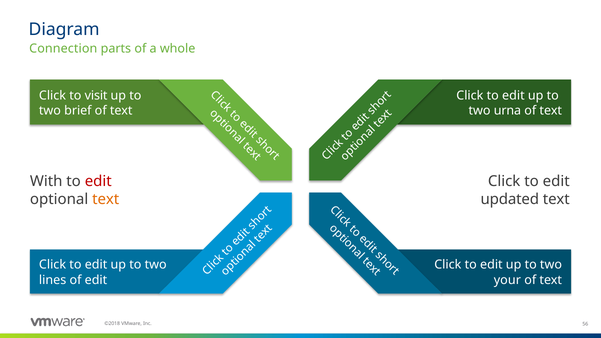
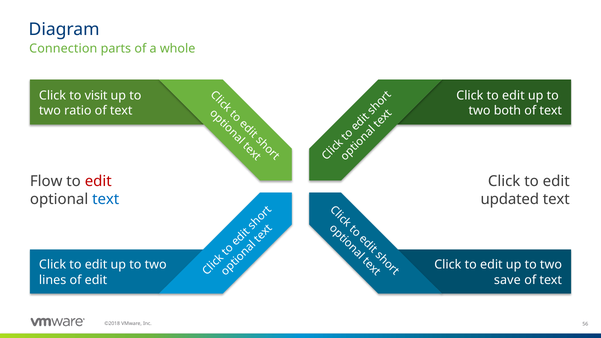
brief: brief -> ratio (78, 110)
urna: urna -> both (507, 110)
With: With -> Flow (46, 182)
text colour: orange -> blue (106, 200)
your: your -> save (507, 280)
